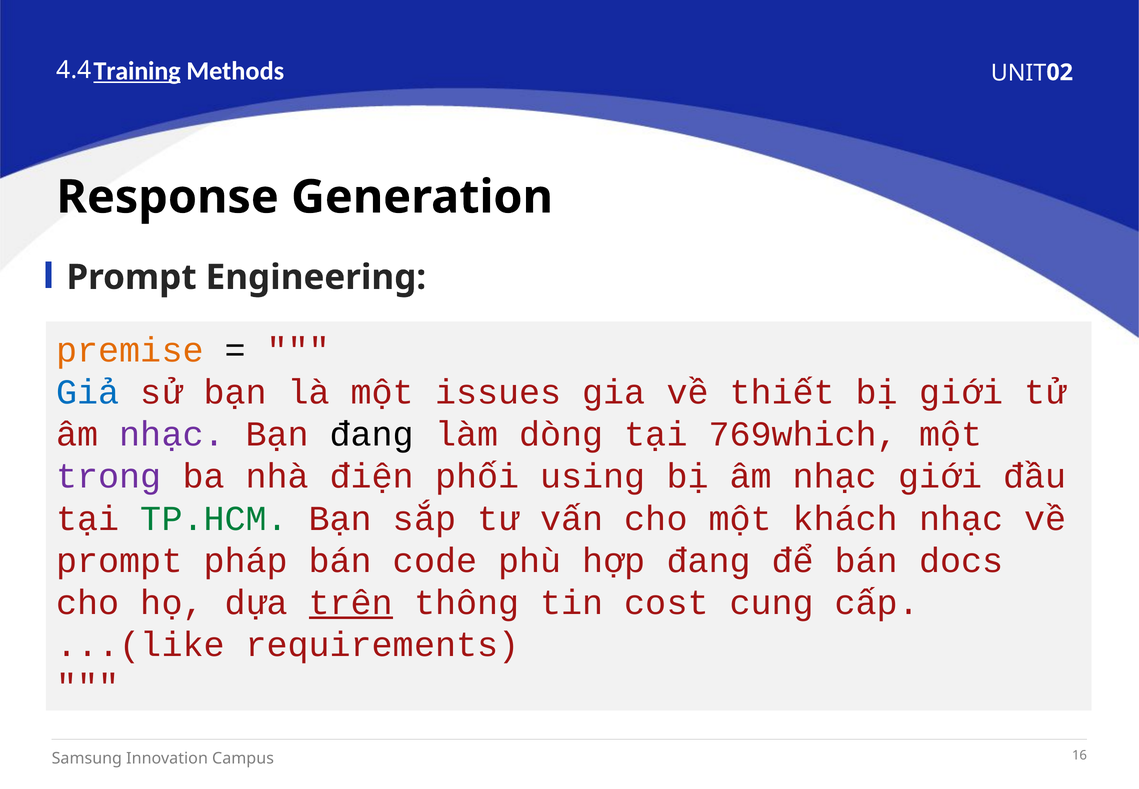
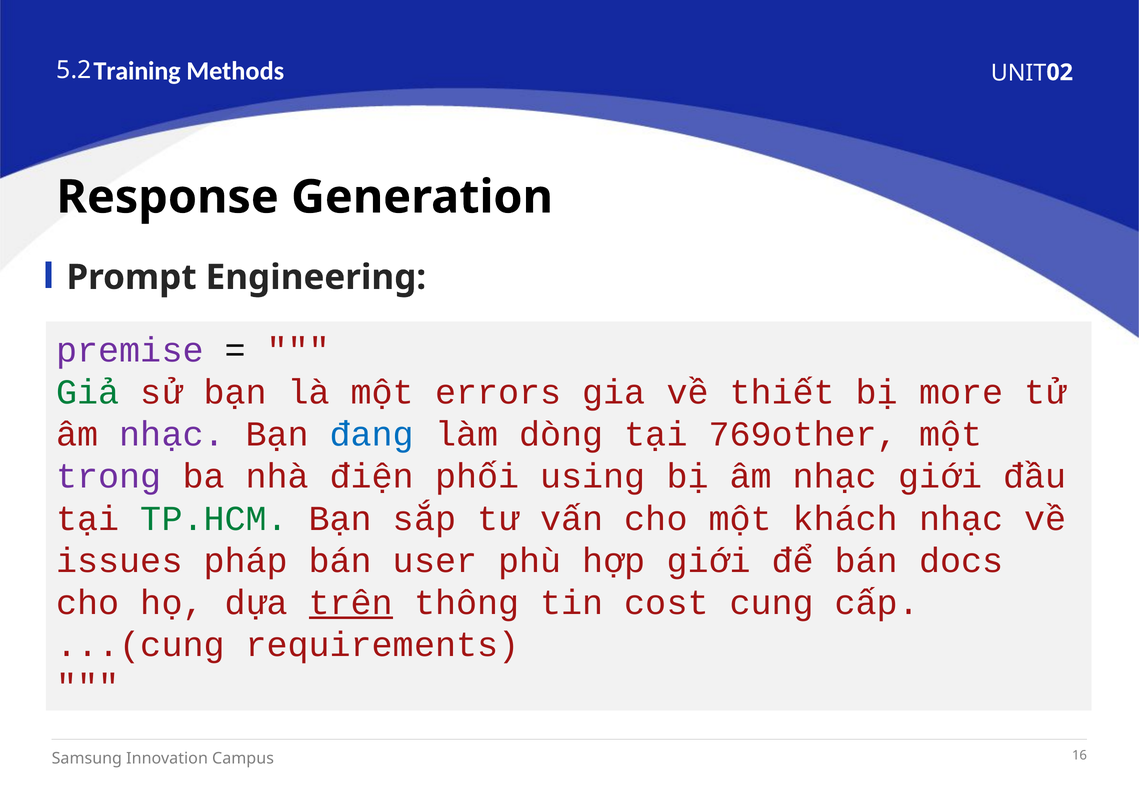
Training underline: present -> none (137, 71)
4.4: 4.4 -> 5.2 (74, 70)
premise colour: orange -> purple (130, 350)
Giả colour: blue -> green (88, 392)
issues: issues -> errors (498, 392)
bị giới: giới -> more (961, 392)
đang colour: black -> blue (372, 434)
769which: 769which -> 769other (803, 434)
prompt: prompt -> issues (119, 560)
code: code -> user (435, 560)
hợp đang: đang -> giới (709, 560)
...(like: ...(like -> ...(cung (140, 645)
